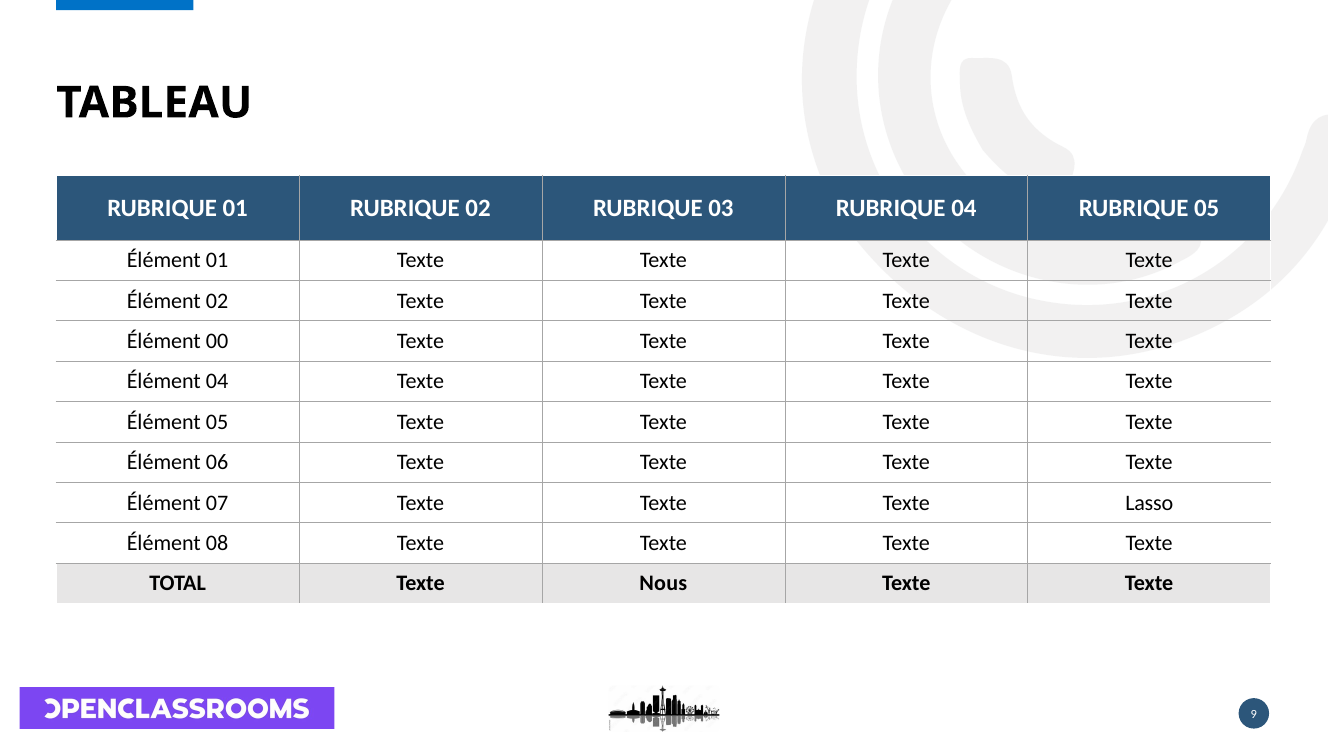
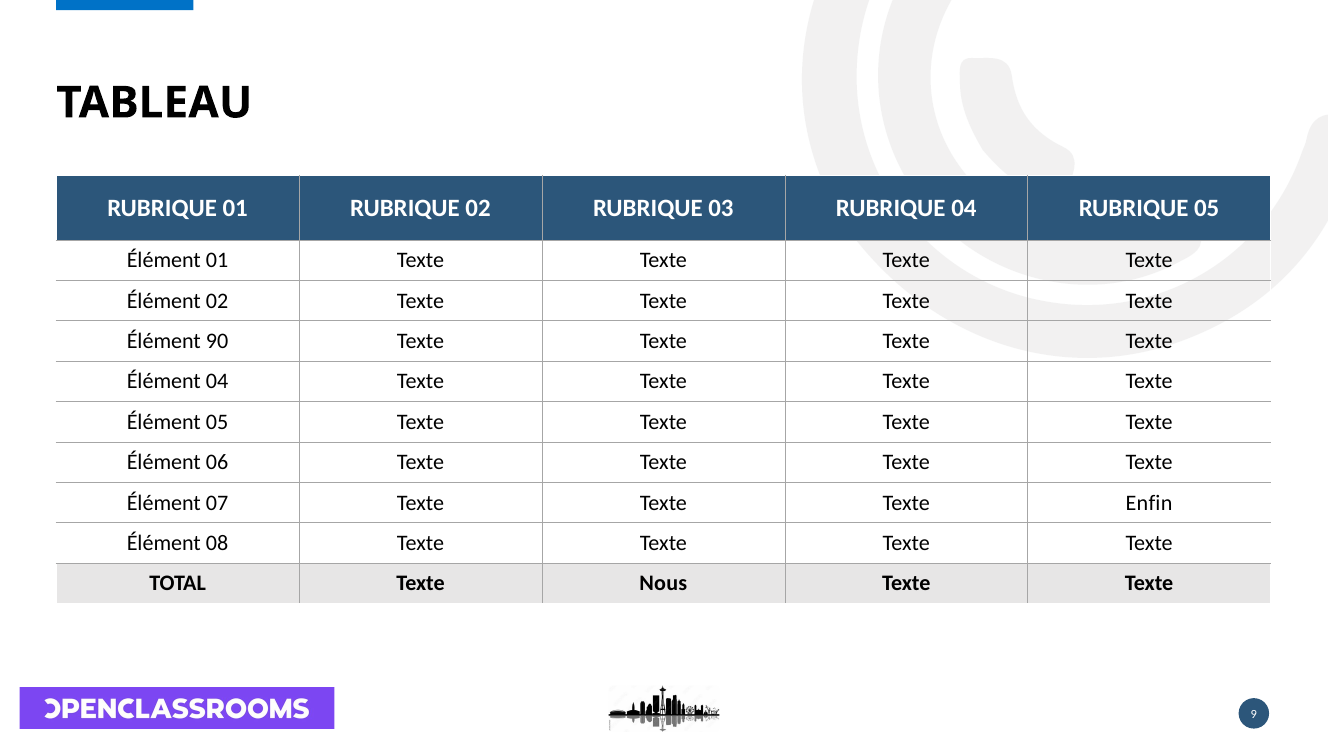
00: 00 -> 90 (217, 341)
Lasso: Lasso -> Enfin (1149, 503)
